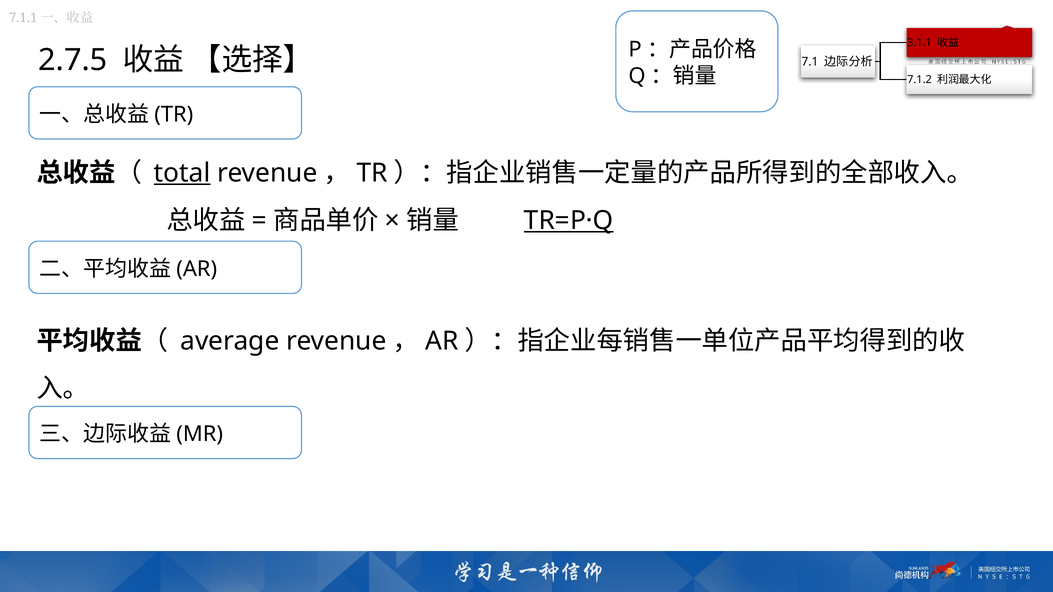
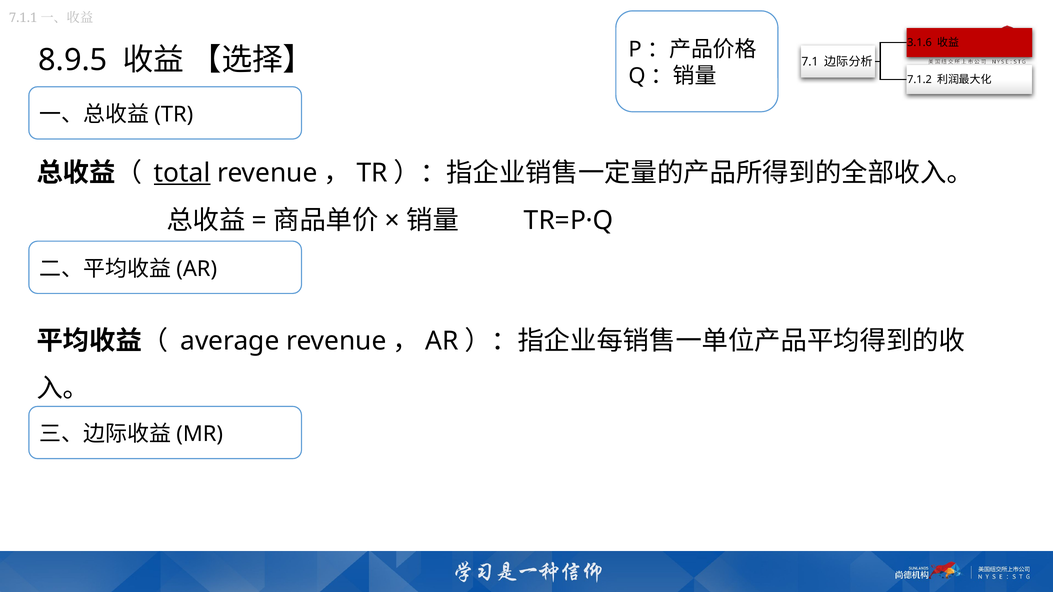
3.1.1: 3.1.1 -> 3.1.6 (920, 43)
2.7.5: 2.7.5 -> 8.9.5 (73, 60)
TR=P·Q underline: present -> none (569, 220)
